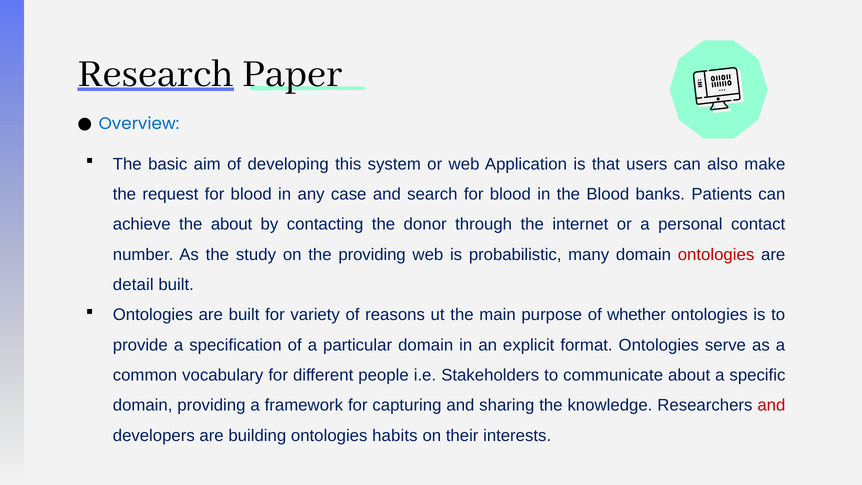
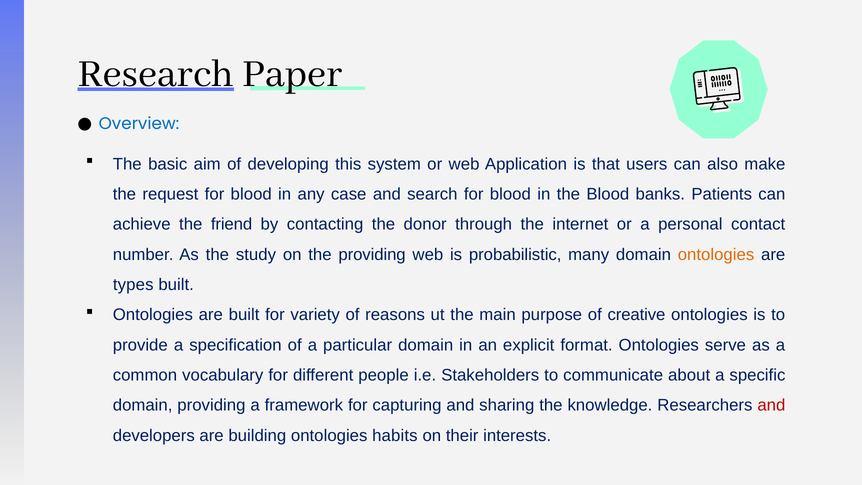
the about: about -> friend (232, 224)
ontologies colour: red -> orange (716, 254)
detail: detail -> types (133, 285)
whether: whether -> creative (636, 315)
